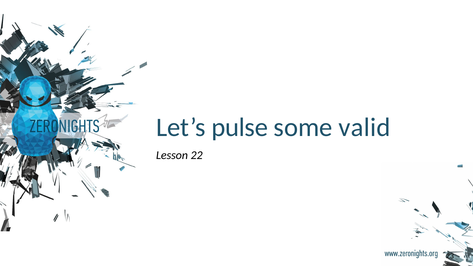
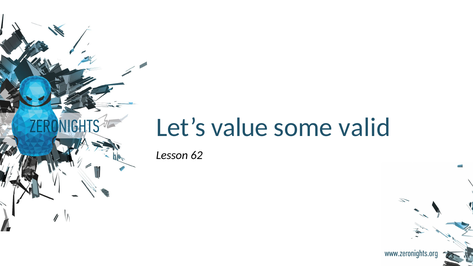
pulse: pulse -> value (240, 127)
22: 22 -> 62 (197, 155)
